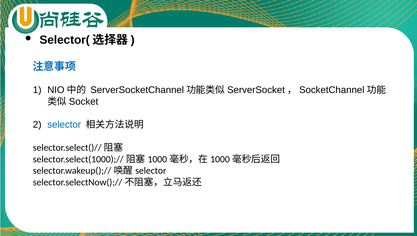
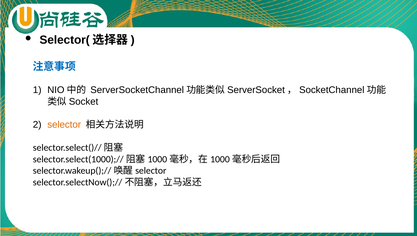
selector colour: blue -> orange (64, 125)
